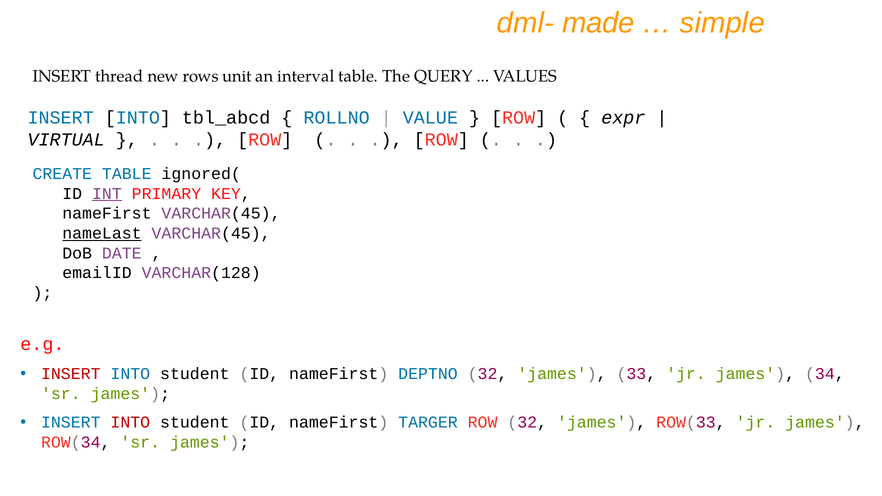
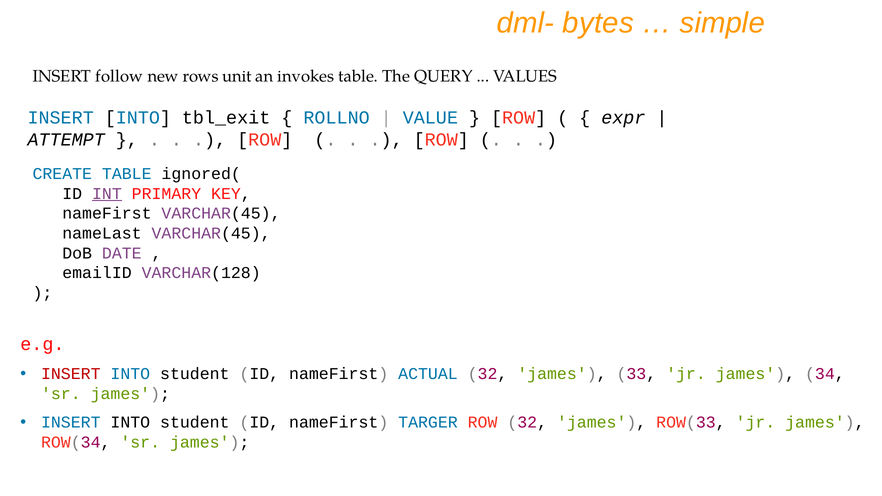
made: made -> bytes (598, 23)
thread: thread -> follow (119, 76)
interval: interval -> invokes (306, 76)
tbl_abcd: tbl_abcd -> tbl_exit (226, 118)
VIRTUAL: VIRTUAL -> ATTEMPT (66, 140)
nameLast underline: present -> none (102, 233)
DEPTNO: DEPTNO -> ACTUAL (428, 374)
INTO colour: red -> black (130, 423)
